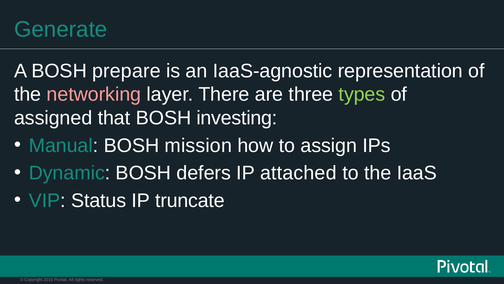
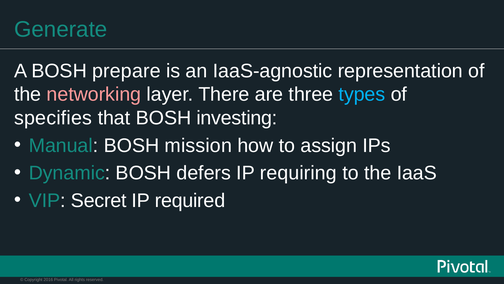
types colour: light green -> light blue (362, 94)
assigned: assigned -> specifies (53, 118)
attached: attached -> requiring (298, 173)
Status: Status -> Secret (99, 200)
truncate: truncate -> required (190, 200)
